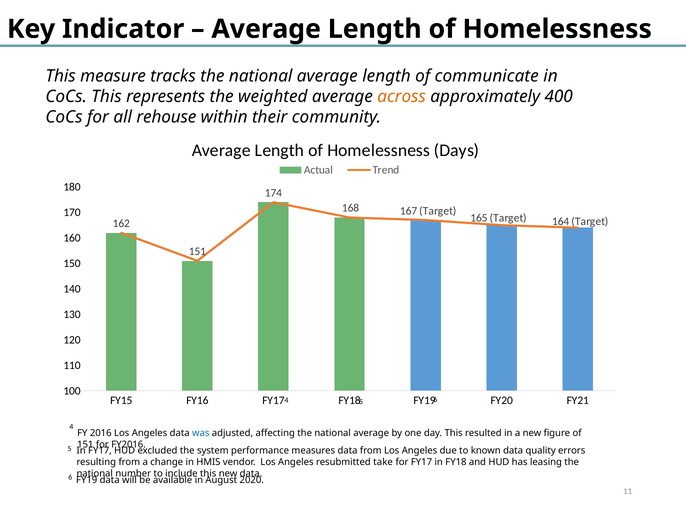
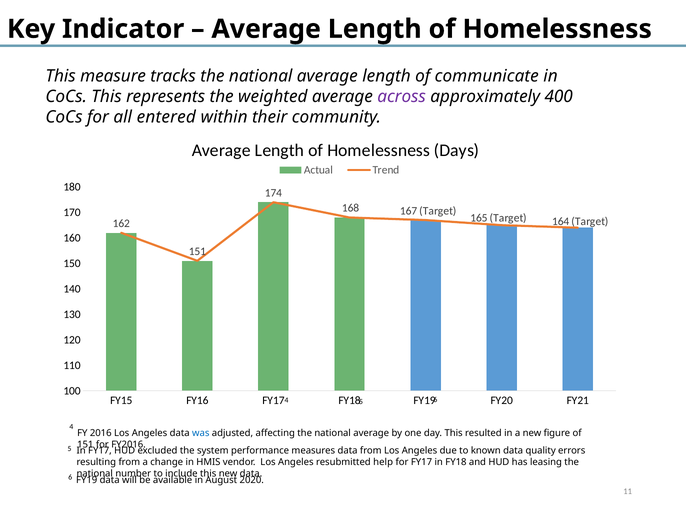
across colour: orange -> purple (402, 97)
rehouse: rehouse -> entered (166, 117)
take: take -> help (383, 462)
